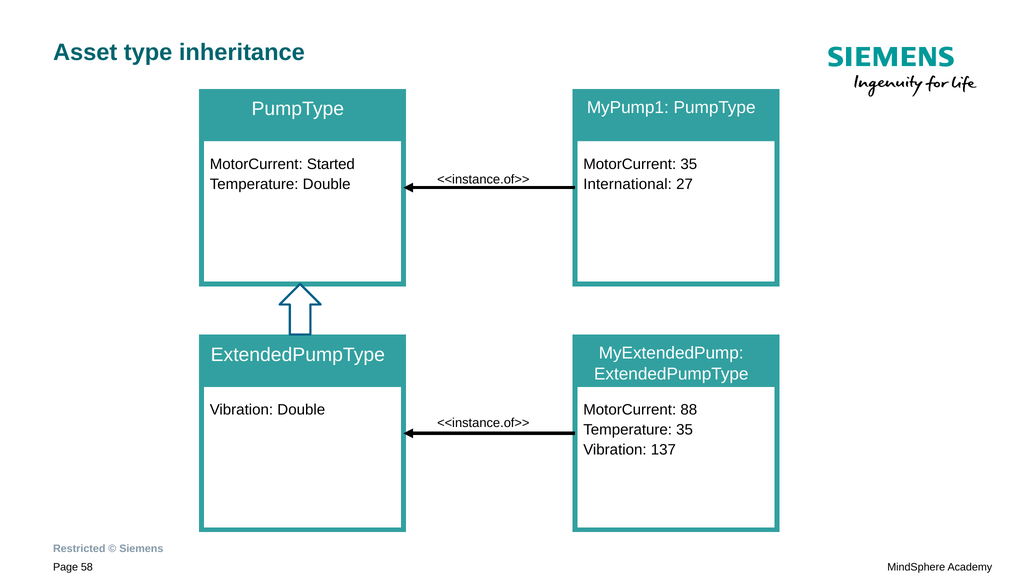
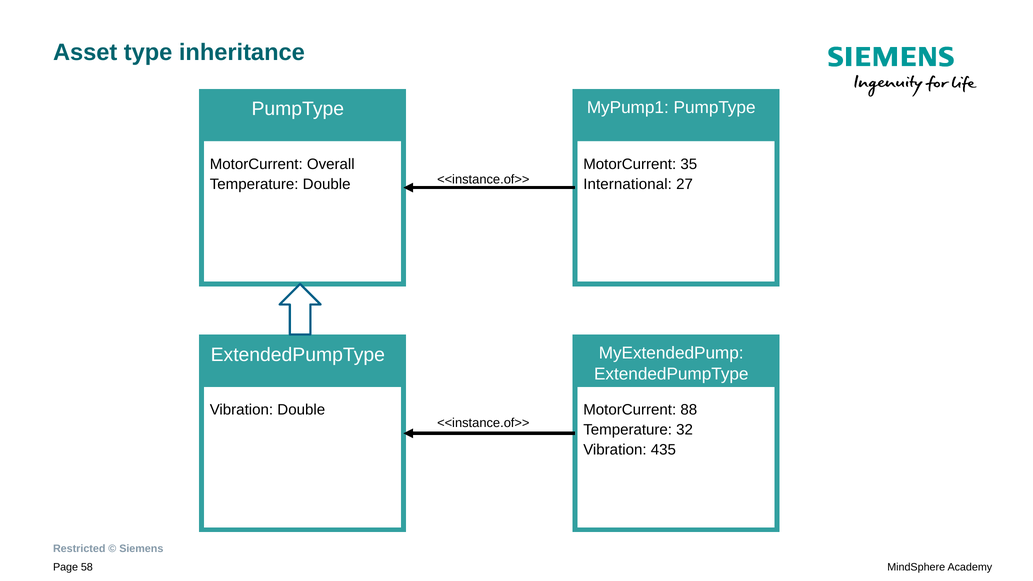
Started: Started -> Overall (331, 164)
Temperature 35: 35 -> 32 (685, 430)
137: 137 -> 435 (663, 450)
